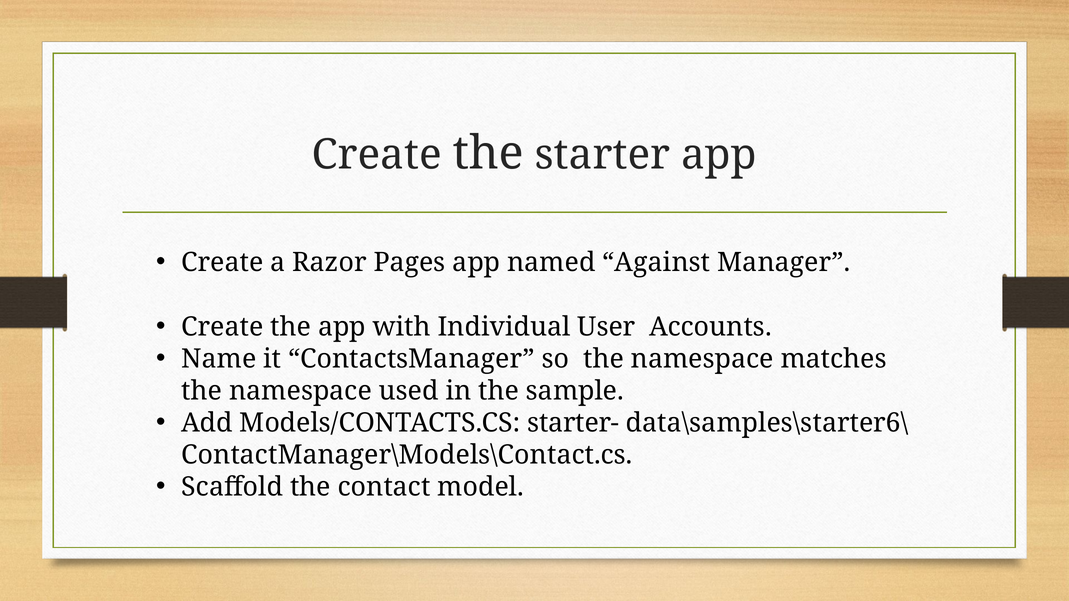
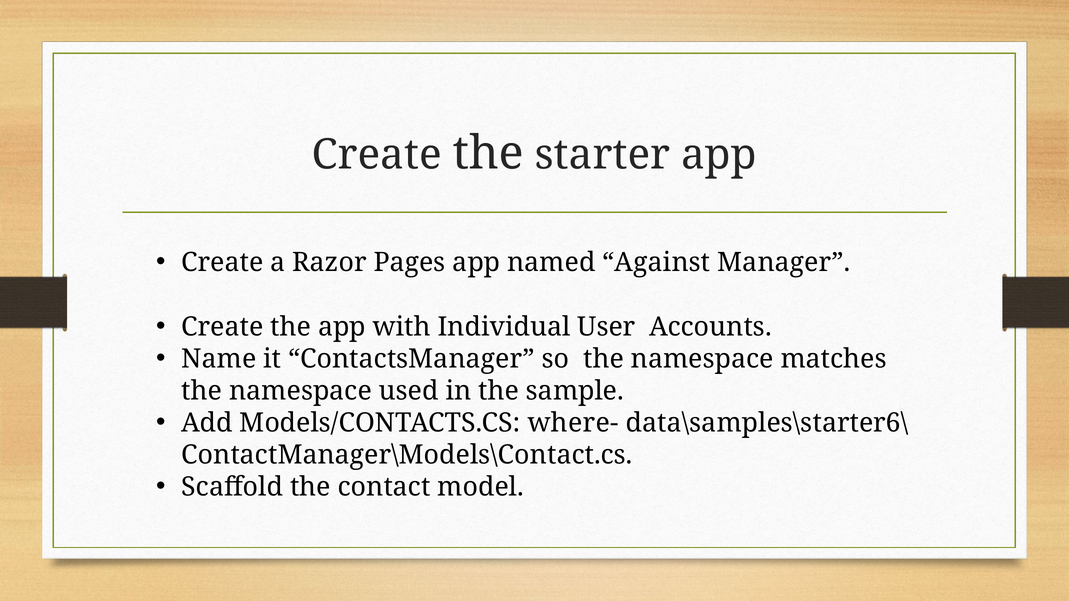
starter-: starter- -> where- (573, 423)
